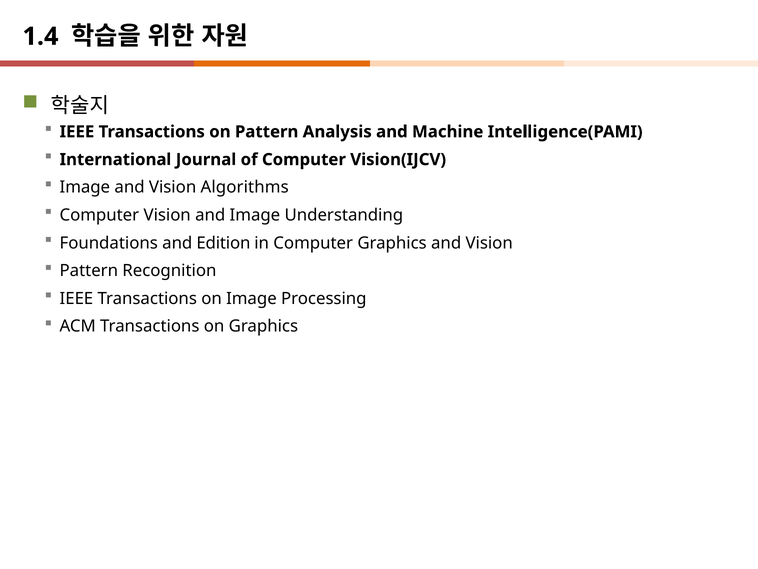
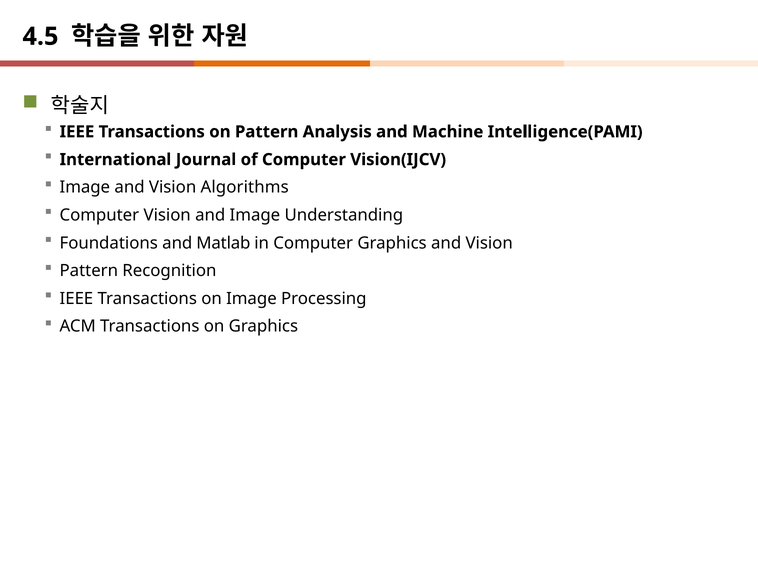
1.4: 1.4 -> 4.5 (40, 36)
Edition: Edition -> Matlab (223, 243)
